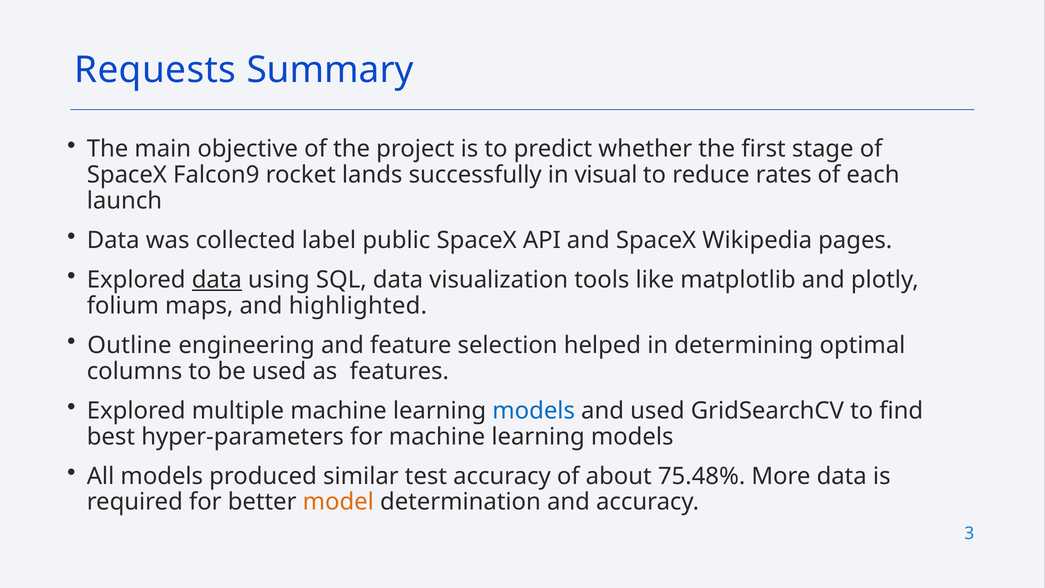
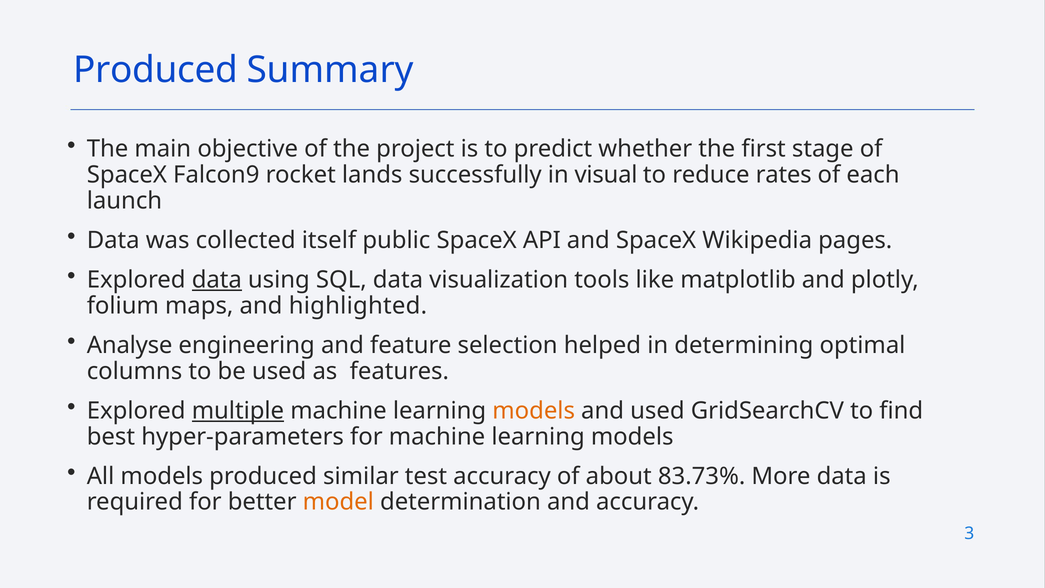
Requests: Requests -> Produced (156, 70)
label: label -> itself (329, 240)
Outline: Outline -> Analyse (130, 345)
multiple underline: none -> present (238, 411)
models colour: blue -> orange (534, 411)
75.48%: 75.48% -> 83.73% (702, 476)
